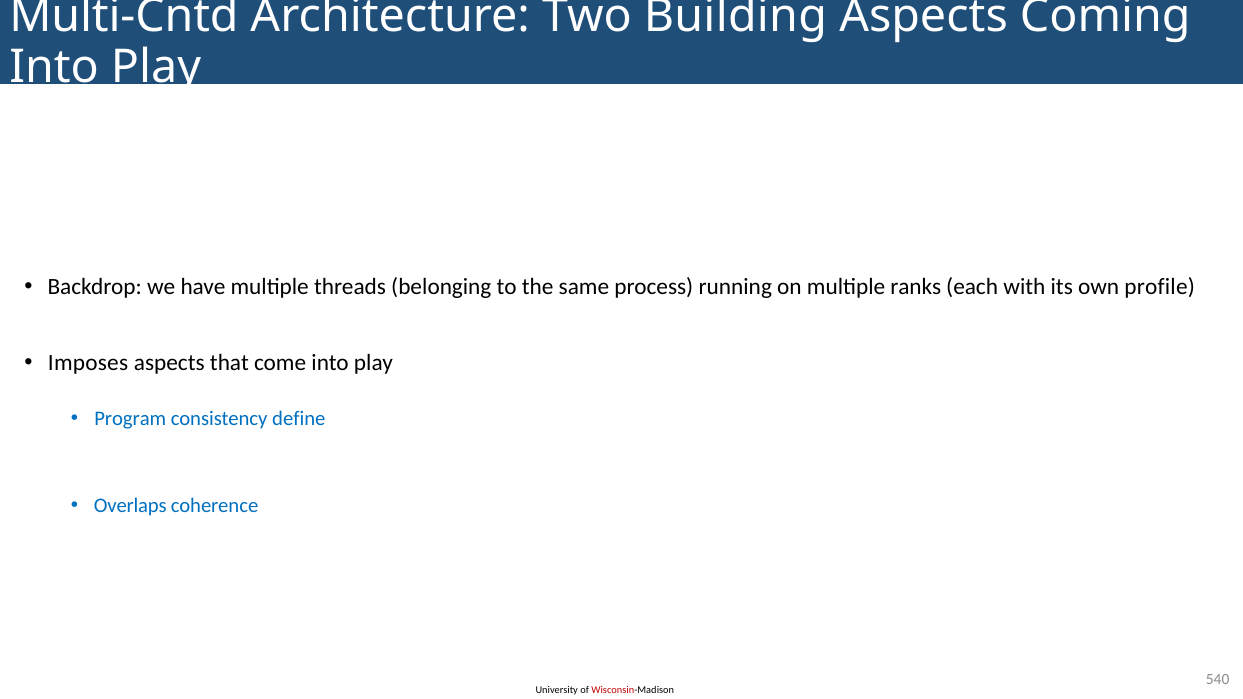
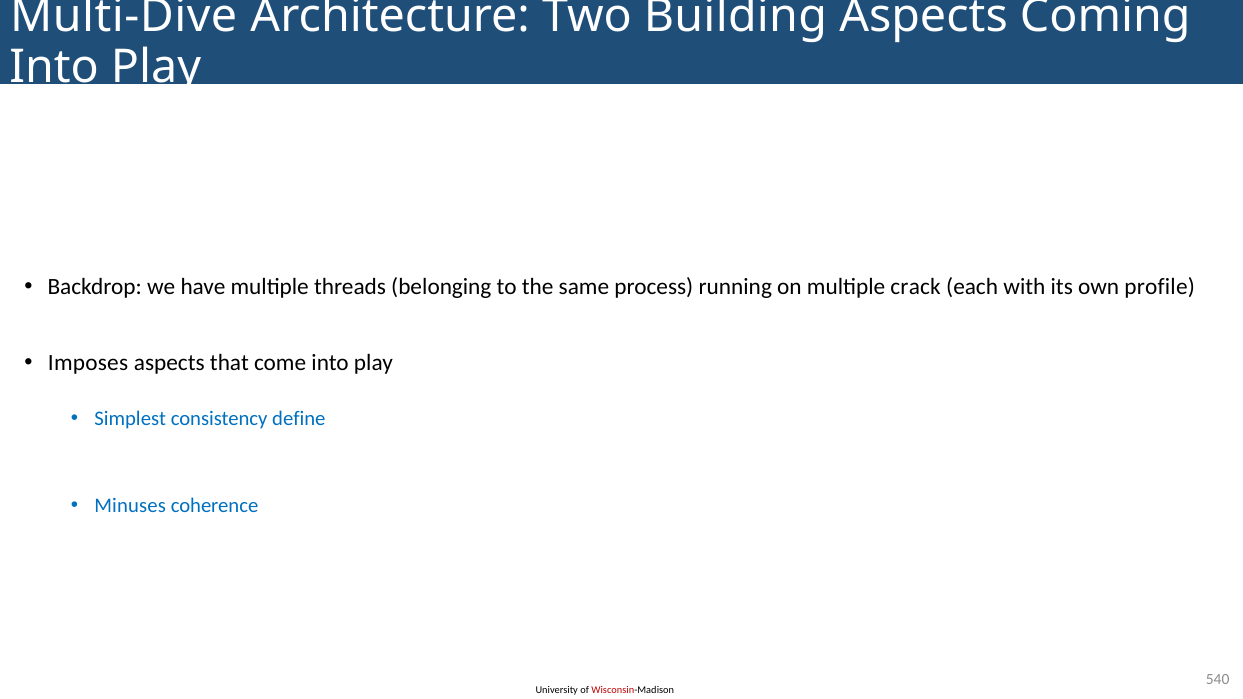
Multi-Cntd: Multi-Cntd -> Multi-Dive (124, 16)
ranks: ranks -> crack (916, 287)
Program: Program -> Simplest (130, 419)
Overlaps: Overlaps -> Minuses (130, 506)
